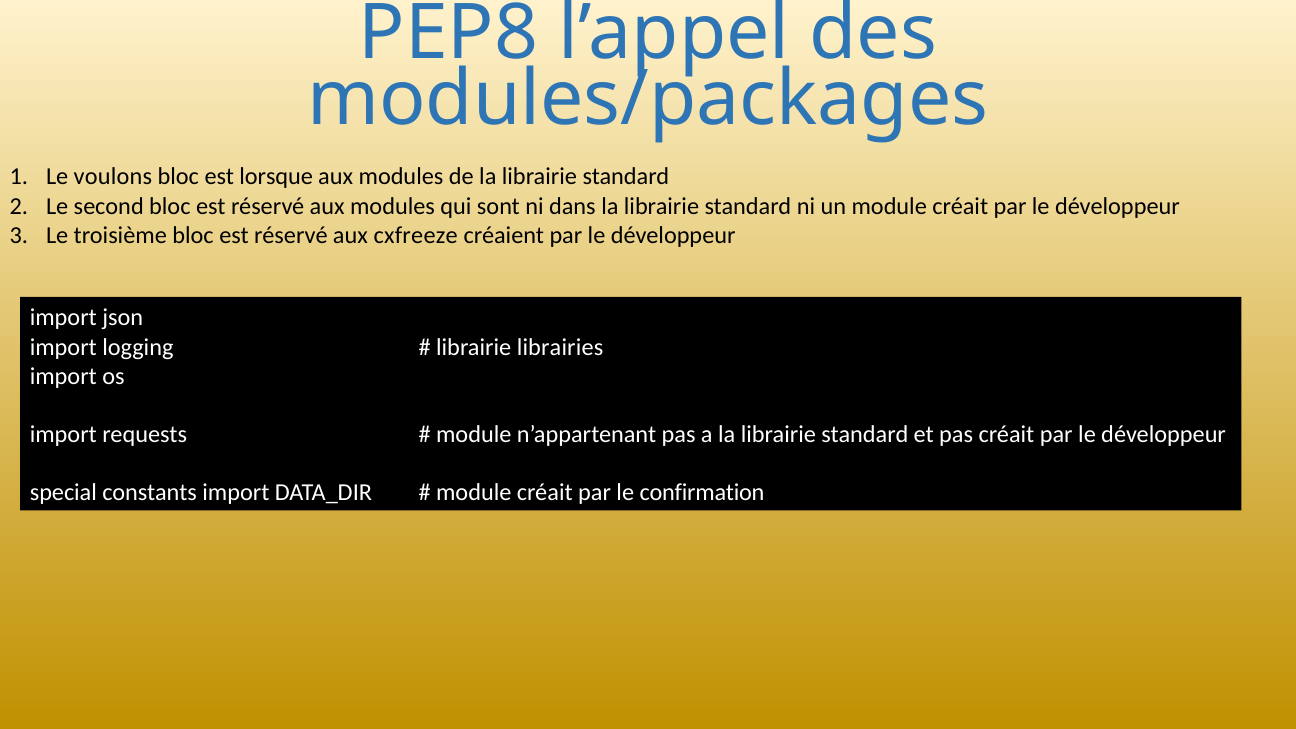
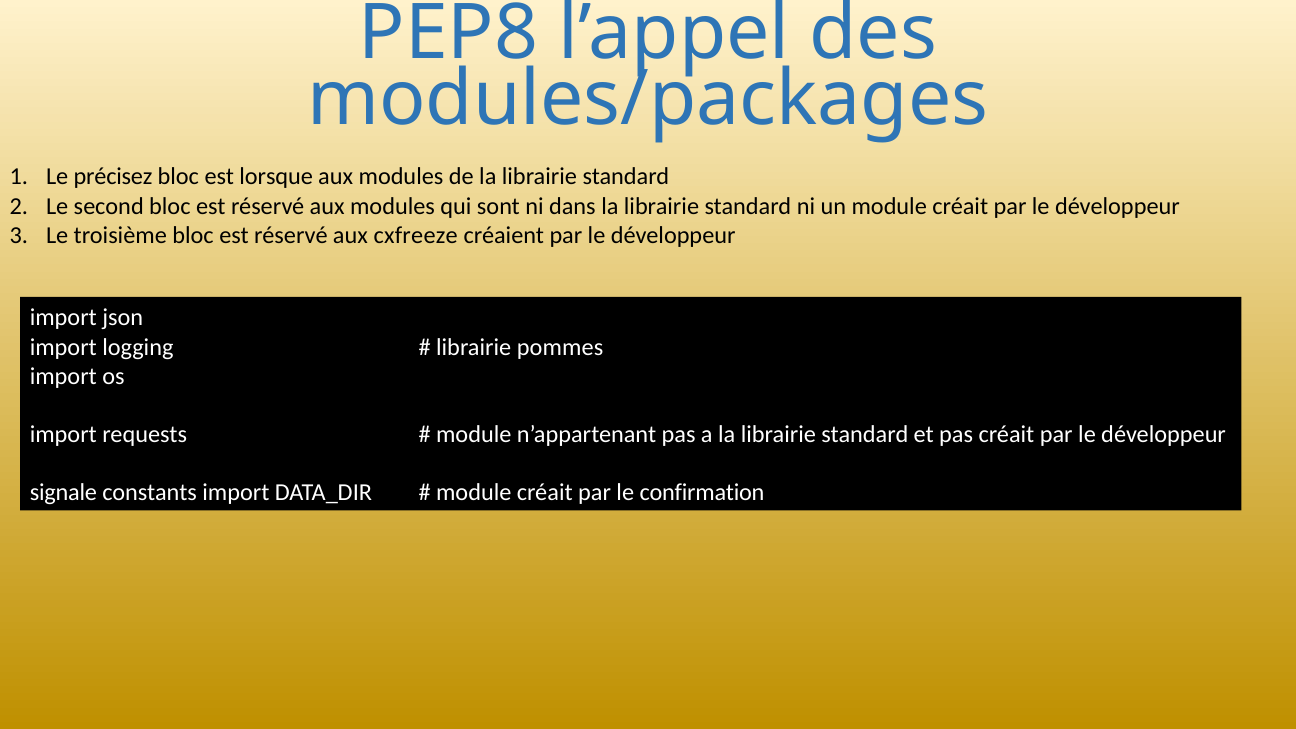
voulons: voulons -> précisez (113, 177)
librairies: librairies -> pommes (560, 347)
special: special -> signale (63, 493)
